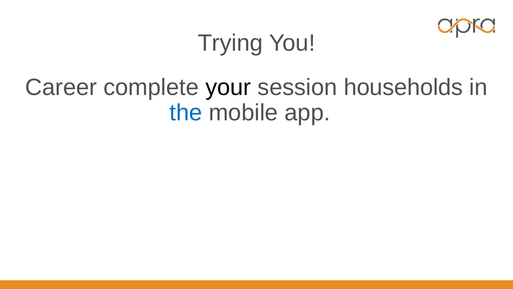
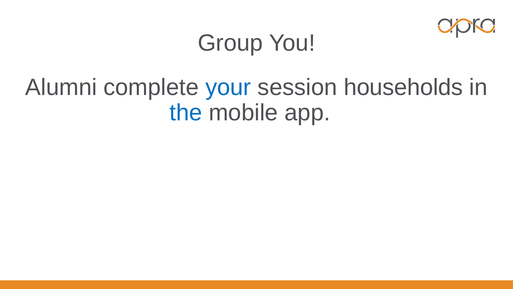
Trying: Trying -> Group (230, 43)
Career: Career -> Alumni (61, 87)
your colour: black -> blue (228, 87)
